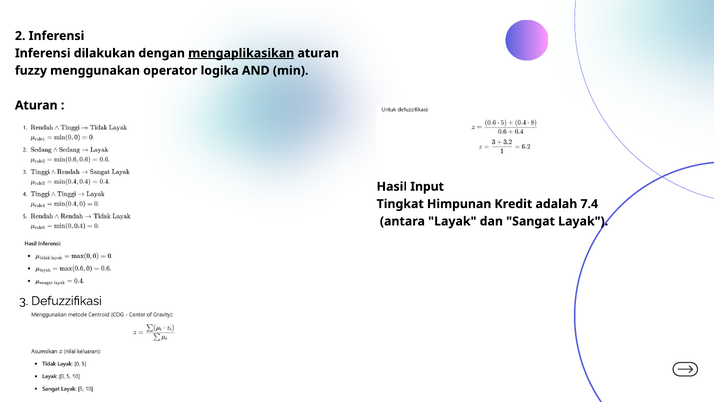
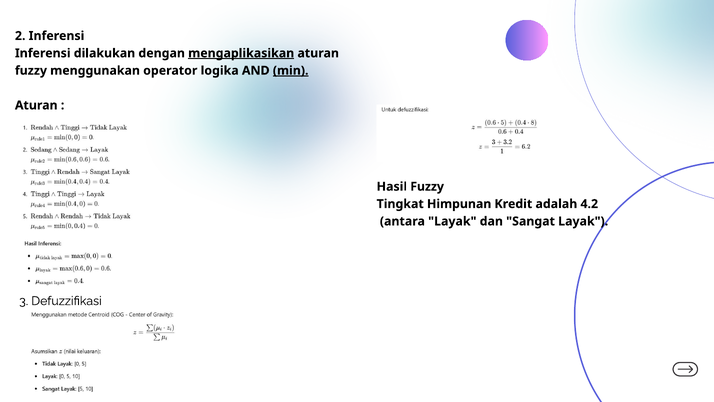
min underline: none -> present (291, 71)
Hasil Input: Input -> Fuzzy (427, 186)
7.4: 7.4 -> 4.2 (589, 204)
